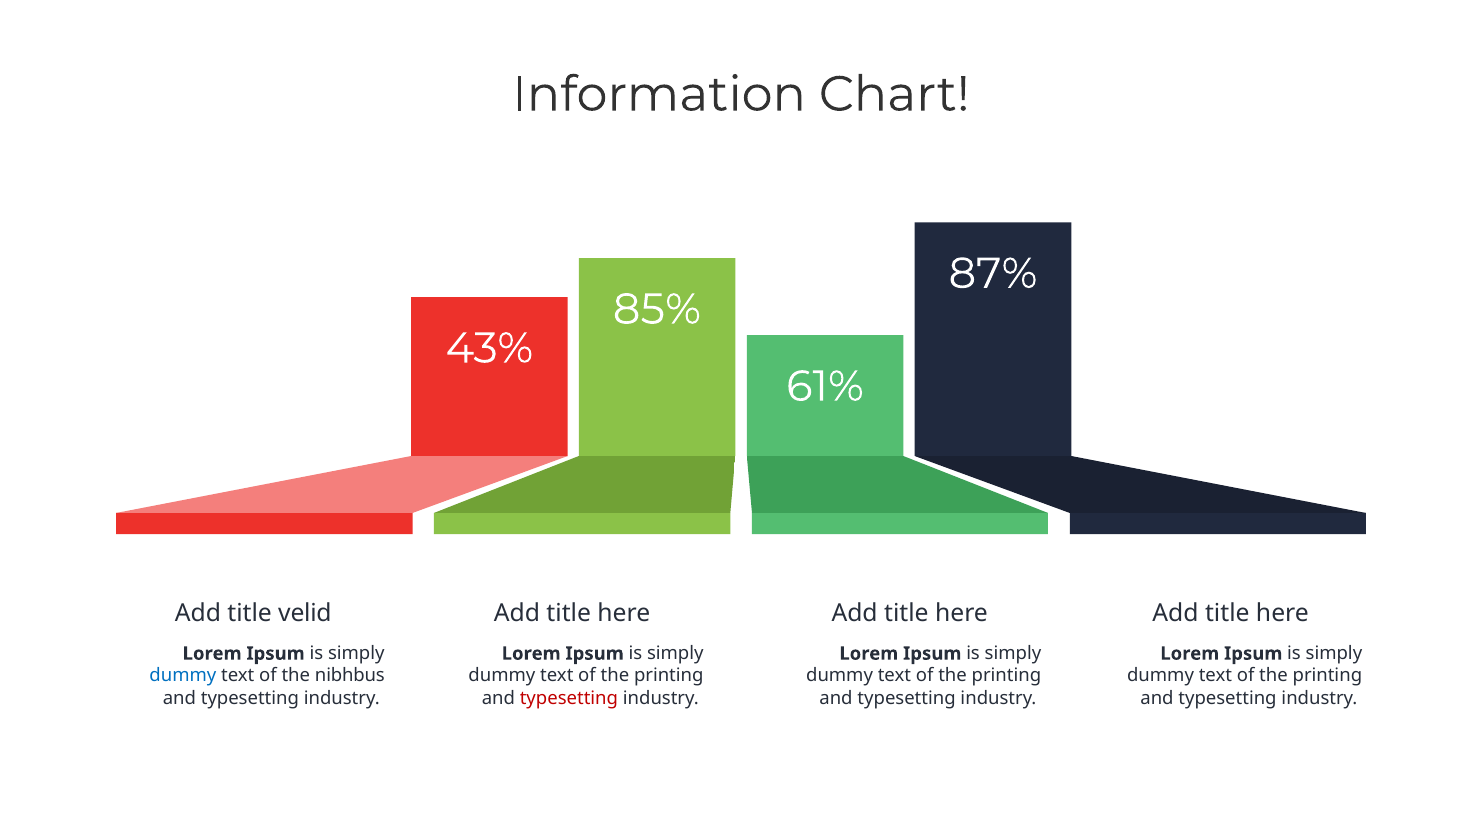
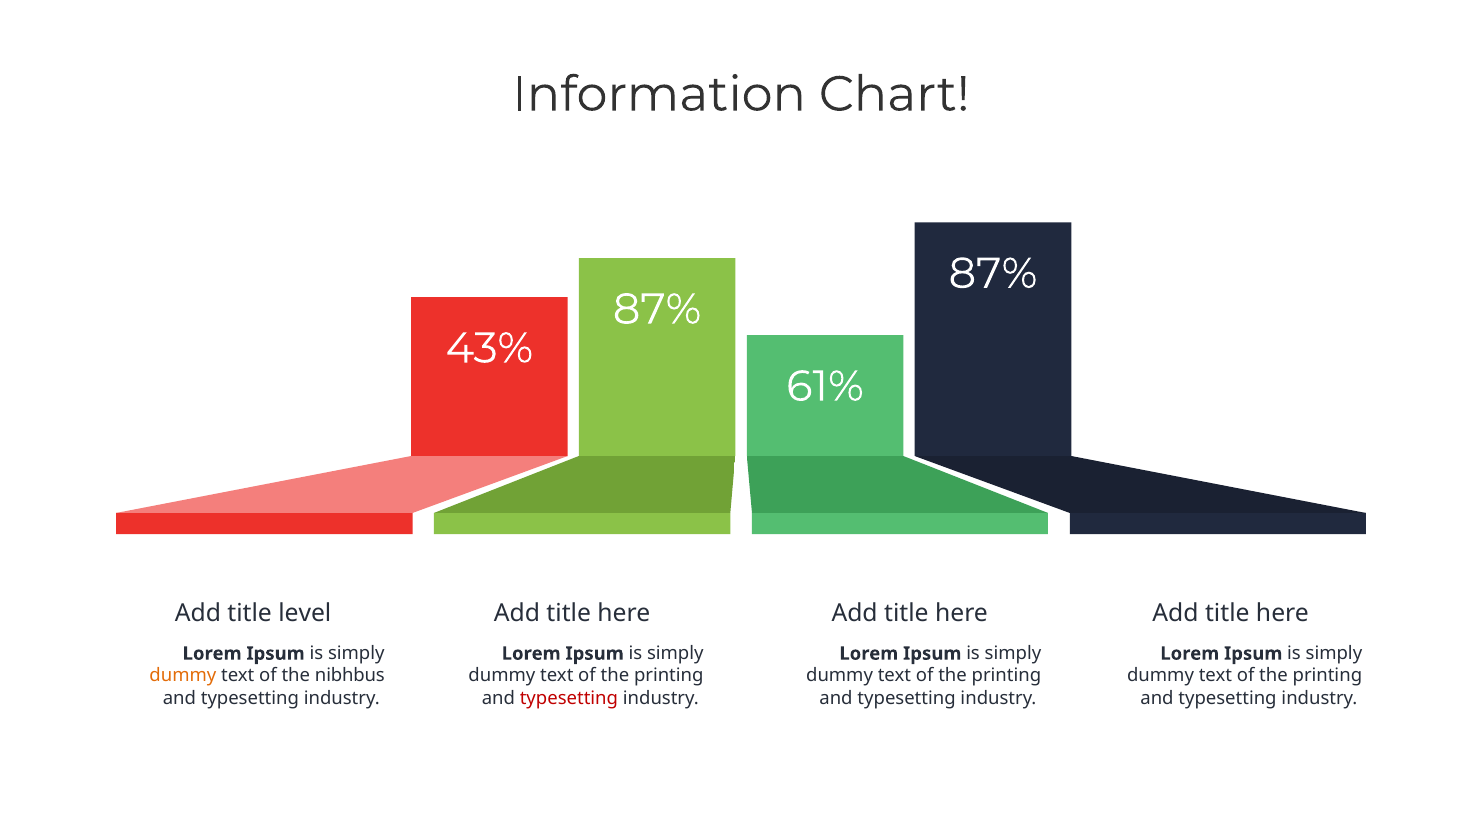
85%: 85% -> 87% (657, 309)
velid: velid -> level (305, 614)
dummy colour: blue -> orange (183, 676)
